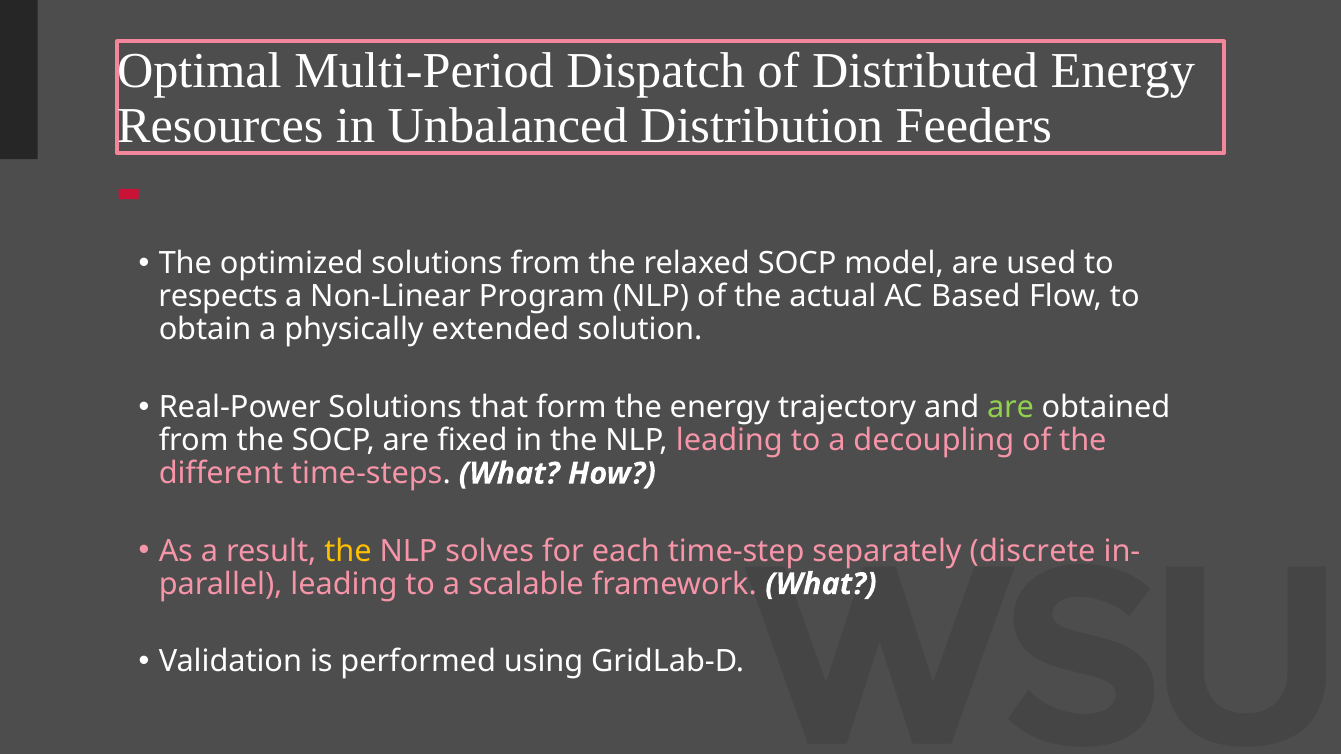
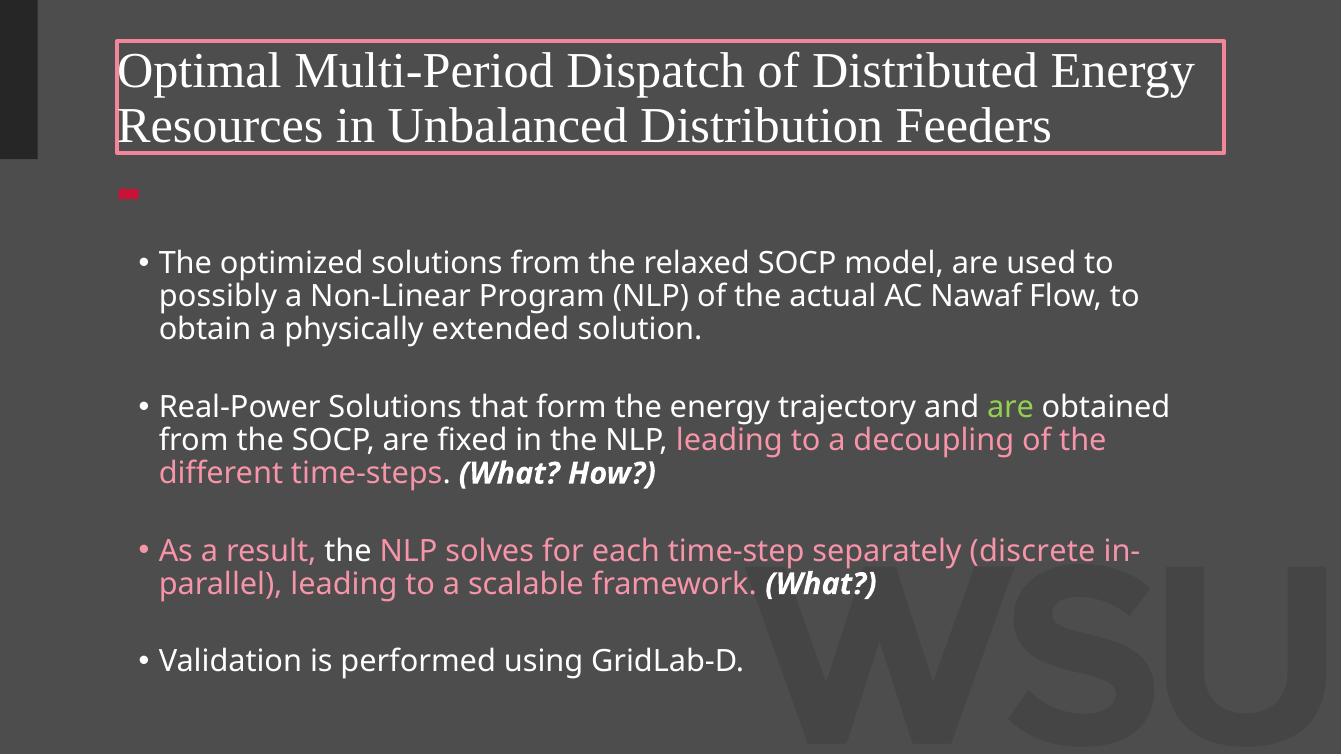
respects: respects -> possibly (218, 297)
Based: Based -> Nawaf (976, 297)
the colour: yellow -> white (348, 551)
